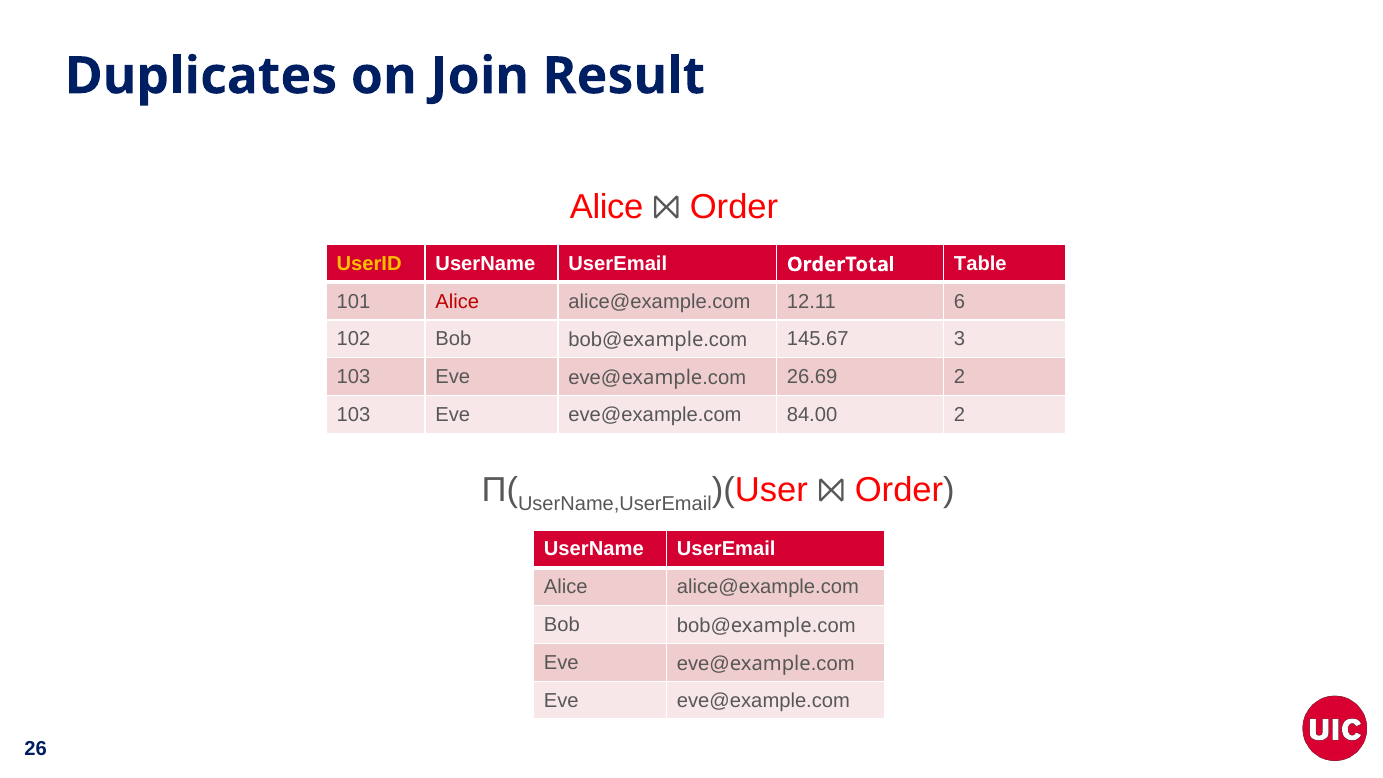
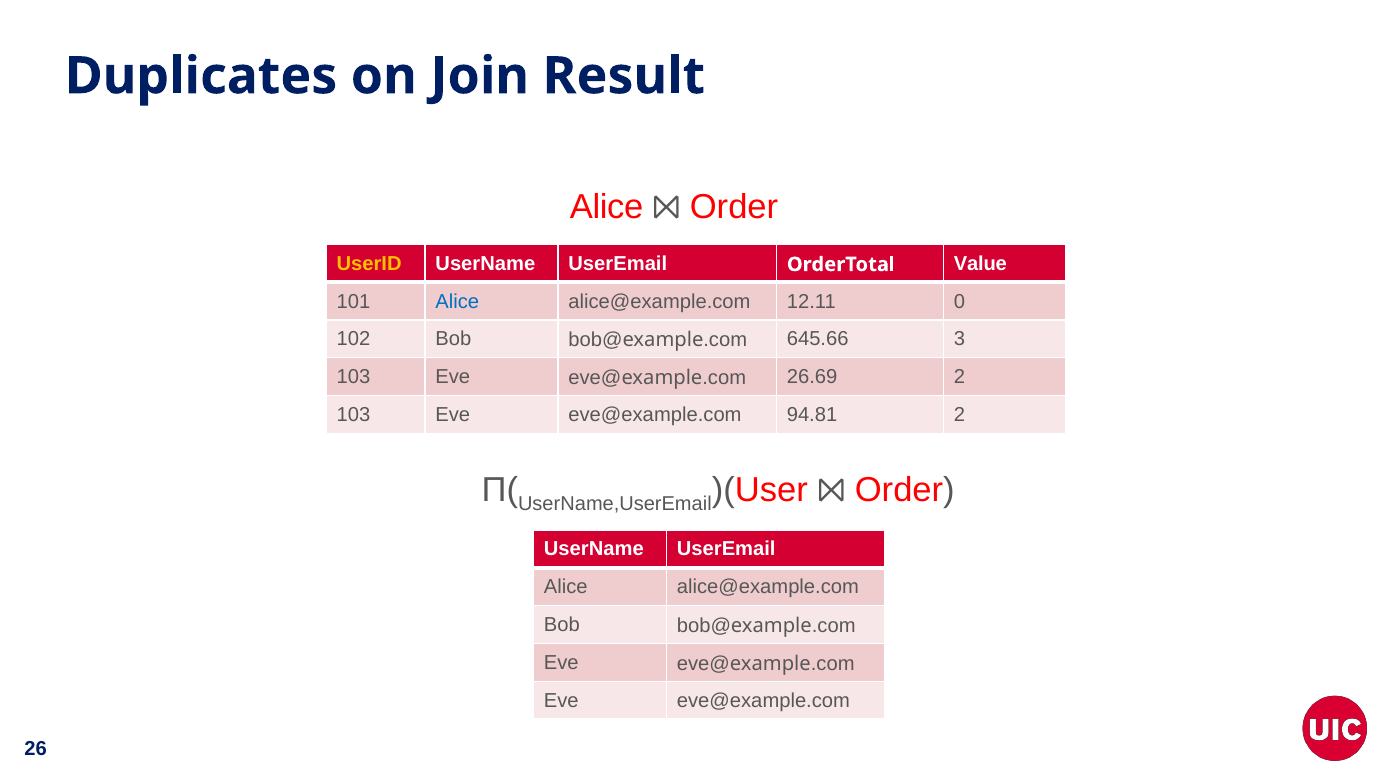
Table: Table -> Value (980, 264)
Alice colour: red -> blue (457, 301)
6: 6 -> 0 (960, 301)
145.67: 145.67 -> 645.66 (818, 339)
84.00: 84.00 -> 94.81 (812, 415)
